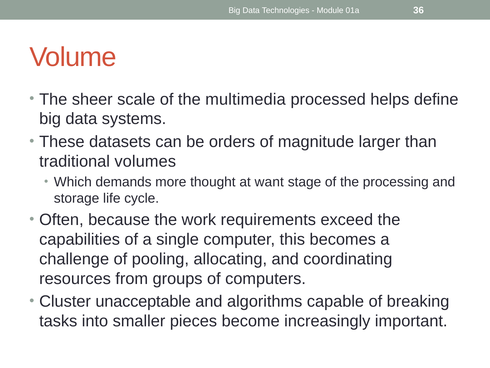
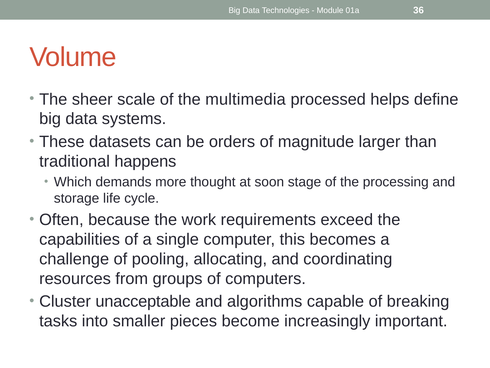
volumes: volumes -> happens (145, 161)
want: want -> soon (269, 182)
